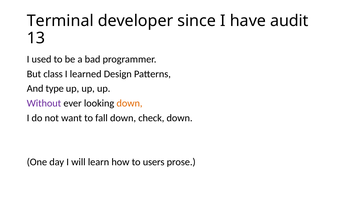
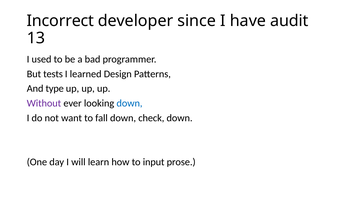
Terminal: Terminal -> Incorrect (60, 21)
class: class -> tests (53, 74)
down colour: orange -> blue (130, 103)
users: users -> input (154, 162)
